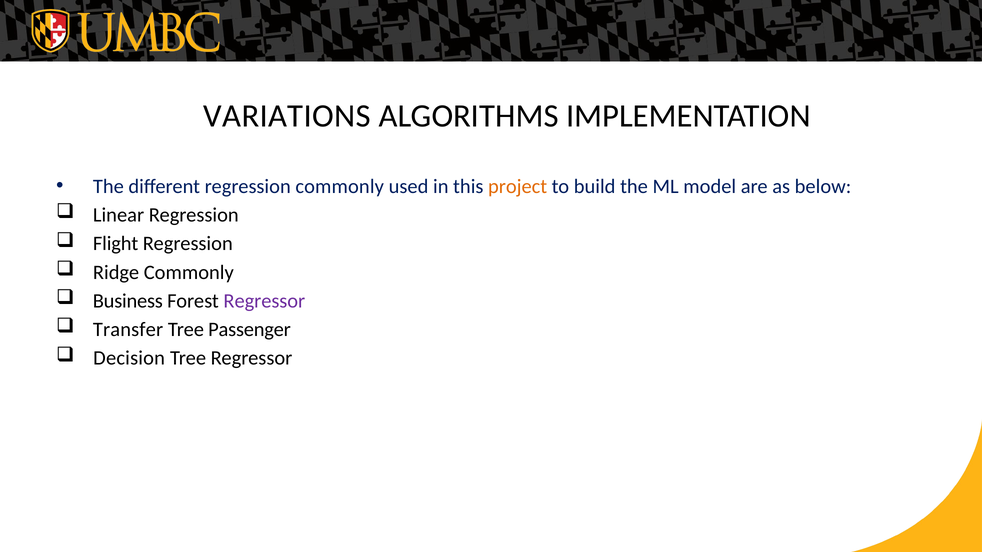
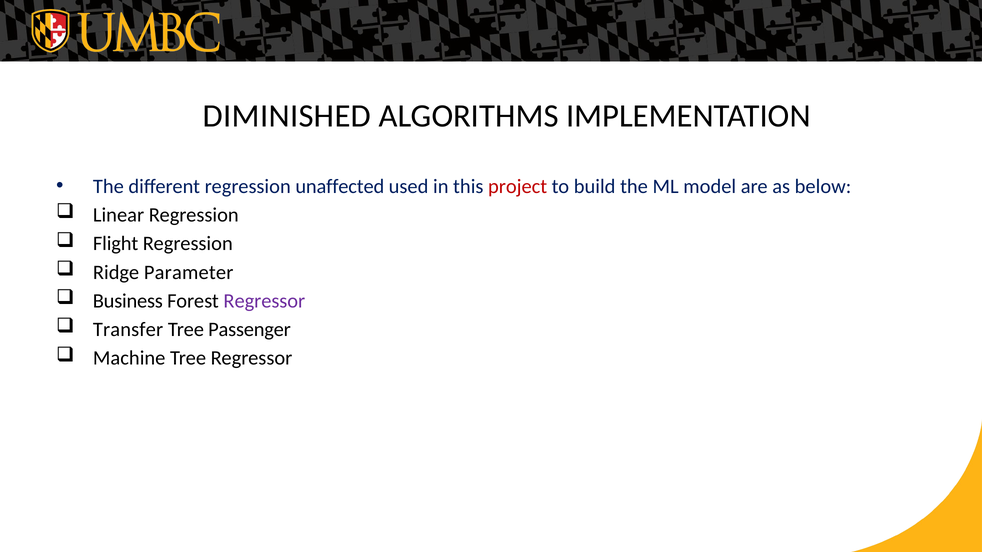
VARIATIONS: VARIATIONS -> DIMINISHED (287, 116)
regression commonly: commonly -> unaffected (340, 187)
project colour: orange -> red (518, 187)
Ridge Commonly: Commonly -> Parameter (189, 272)
Decision: Decision -> Machine (129, 358)
